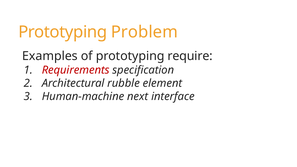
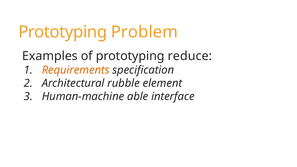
require: require -> reduce (190, 56)
Requirements colour: red -> orange (76, 70)
next: next -> able (138, 96)
